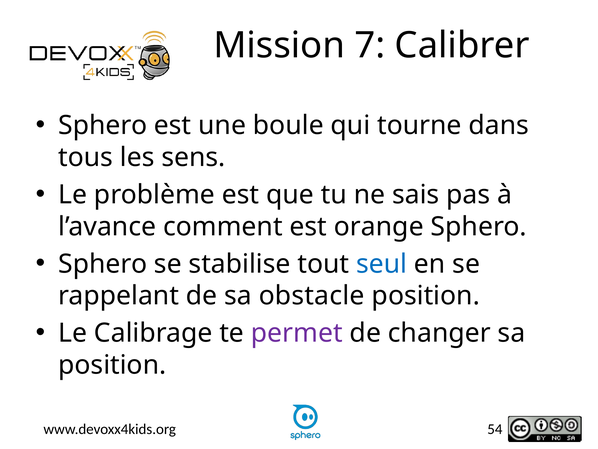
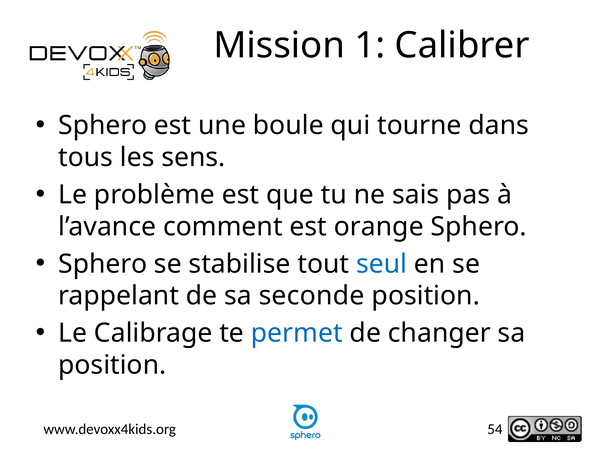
7: 7 -> 1 (370, 45)
obstacle: obstacle -> seconde (312, 296)
permet colour: purple -> blue (297, 333)
